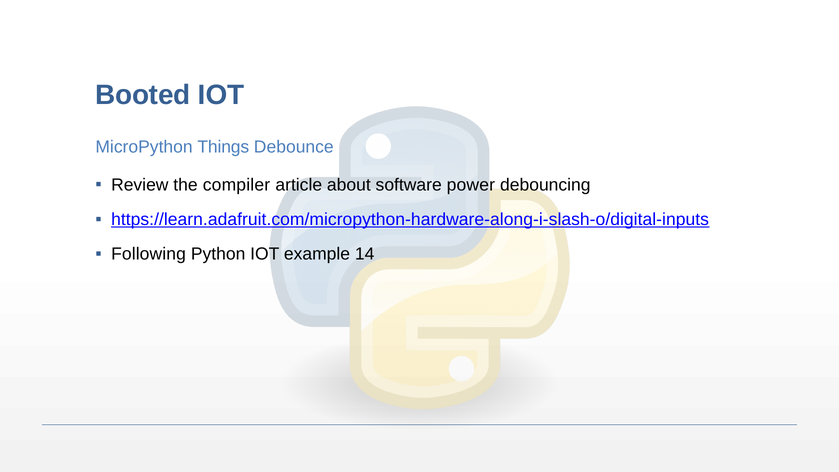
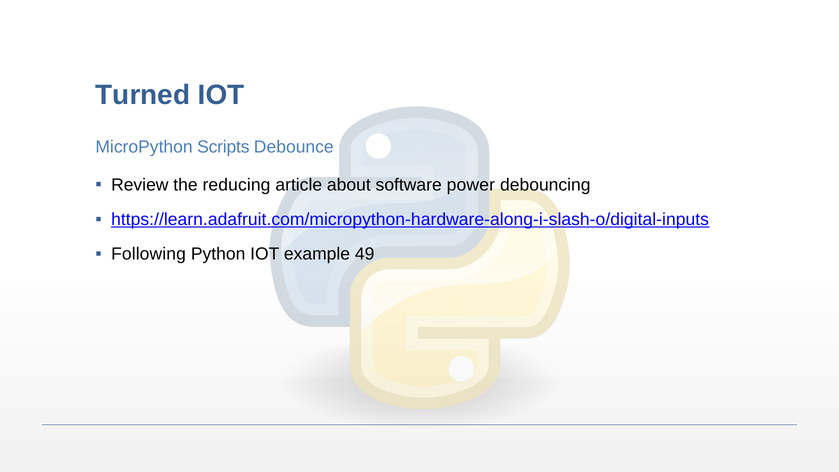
Booted: Booted -> Turned (143, 95)
Things: Things -> Scripts (223, 147)
compiler: compiler -> reducing (236, 185)
14: 14 -> 49 (365, 254)
